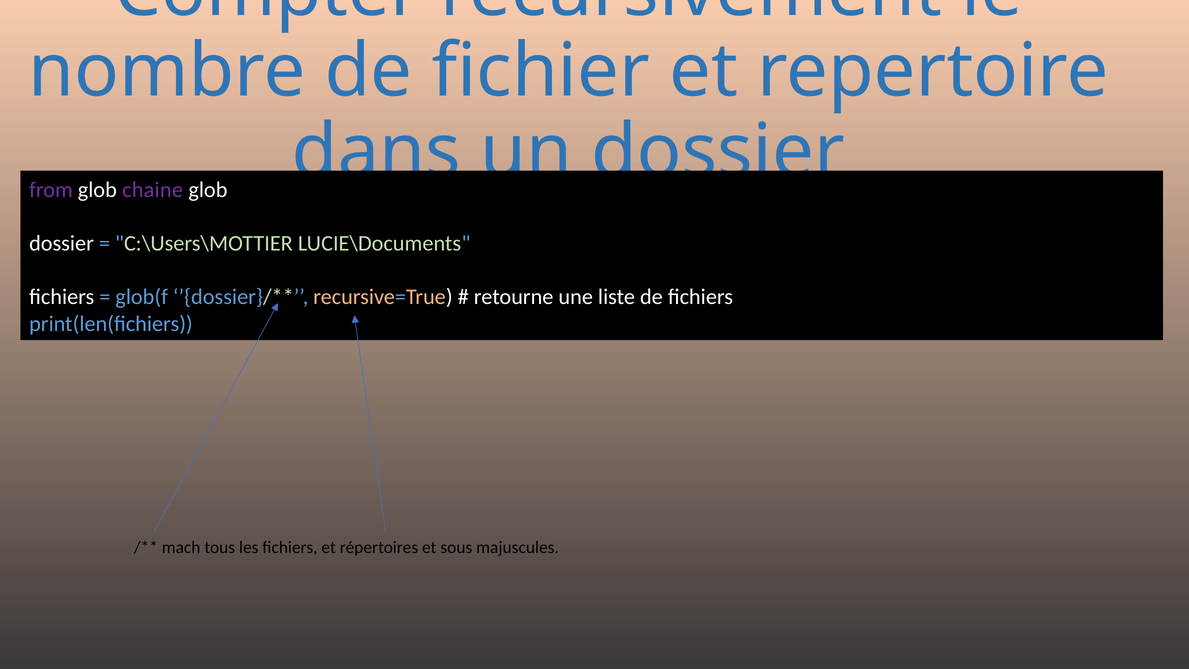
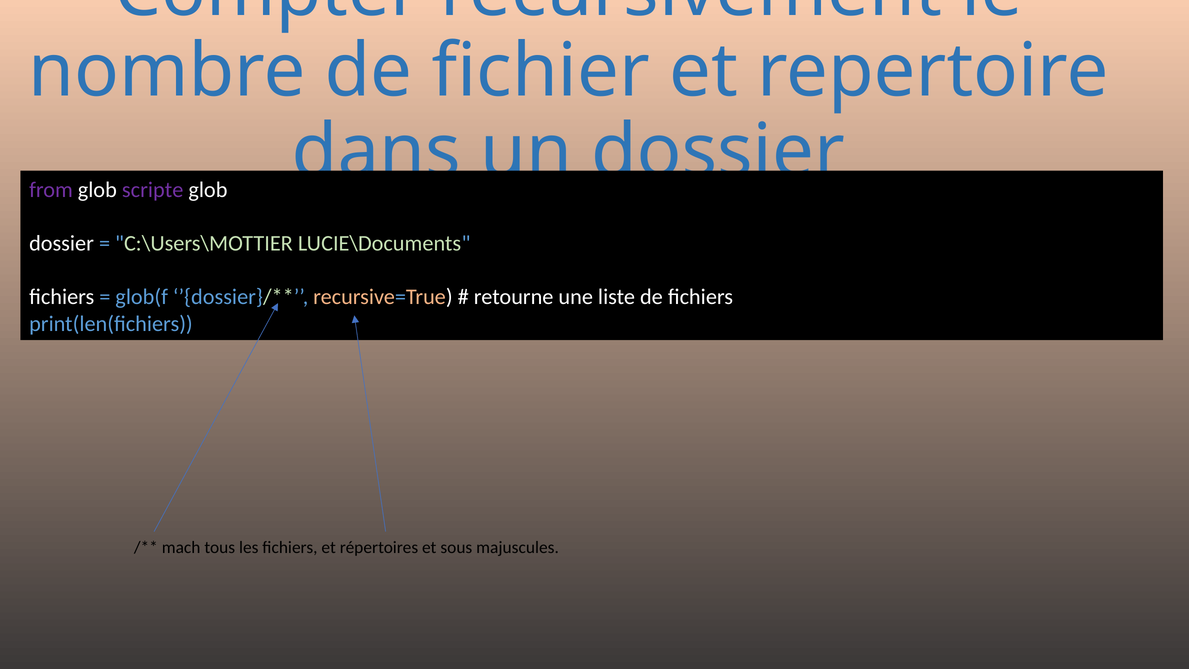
chaine: chaine -> scripte (153, 190)
